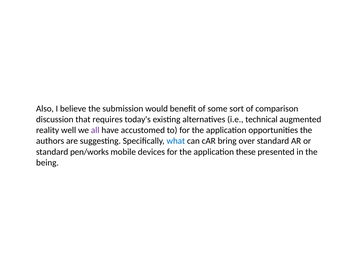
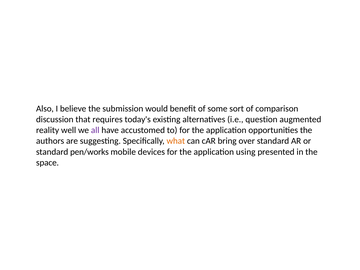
technical: technical -> question (261, 119)
what colour: blue -> orange (176, 141)
these: these -> using (246, 152)
being: being -> space (47, 163)
